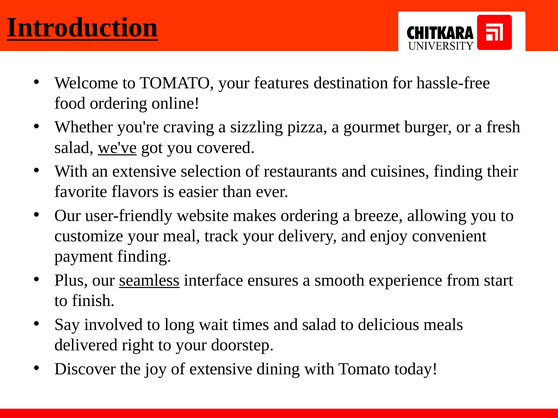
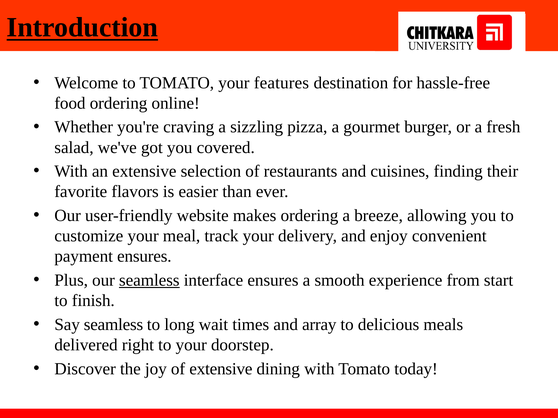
we've underline: present -> none (117, 148)
payment finding: finding -> ensures (144, 257)
Say involved: involved -> seamless (113, 325)
and salad: salad -> array (319, 325)
